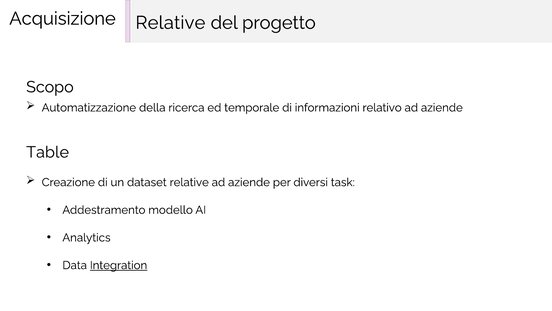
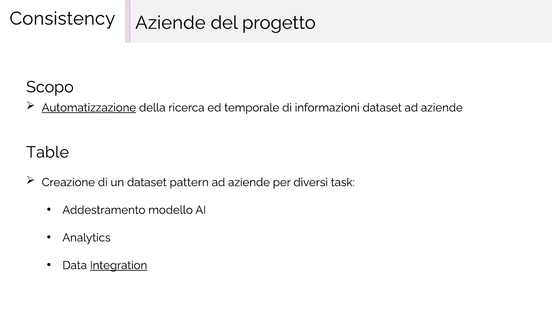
Acquisizione: Acquisizione -> Consistency (62, 19)
Relative: Relative -> Aziende (170, 23)
Automatizzazione underline: none -> present (89, 108)
informazioni relativo: relativo -> dataset (382, 108)
dataset relative: relative -> pattern (189, 182)
